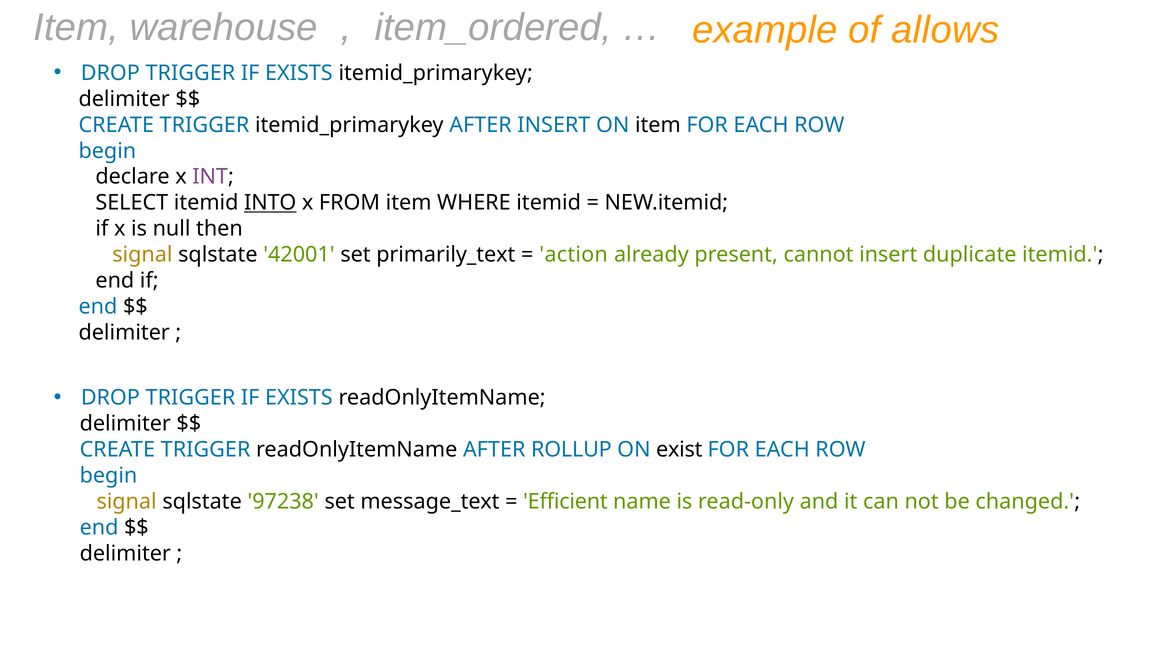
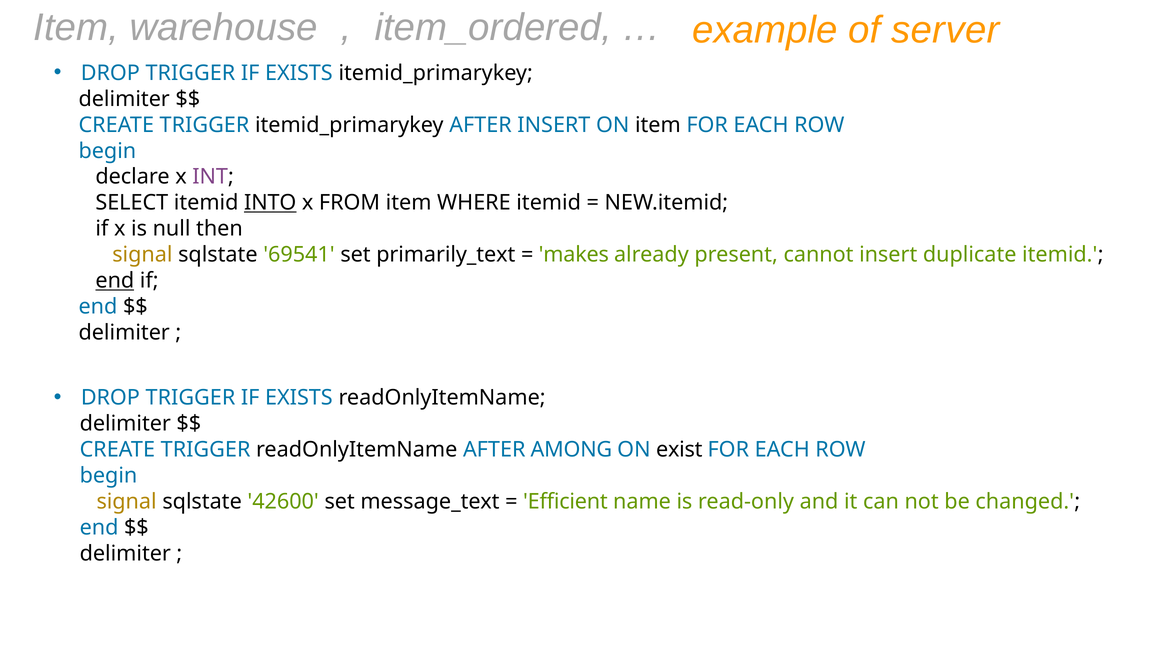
allows: allows -> server (945, 30)
42001: 42001 -> 69541 (299, 255)
action: action -> makes (574, 255)
end underline: none -> present (115, 280)
ROLLUP: ROLLUP -> AMONG (571, 449)
97238: 97238 -> 42600 (283, 501)
